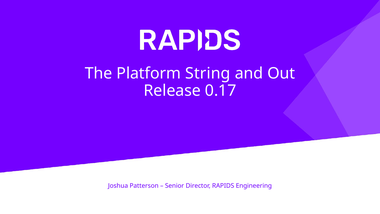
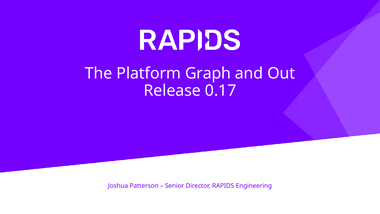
String: String -> Graph (208, 73)
